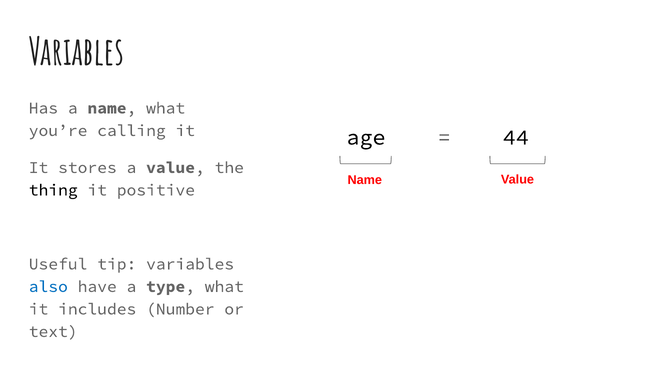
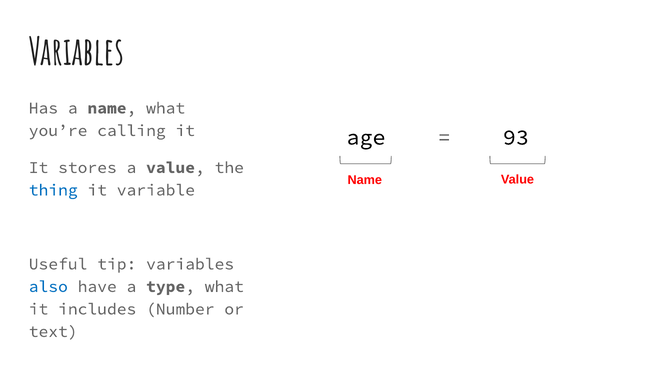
44: 44 -> 93 (516, 137)
thing colour: black -> blue (53, 190)
positive: positive -> variable (156, 190)
